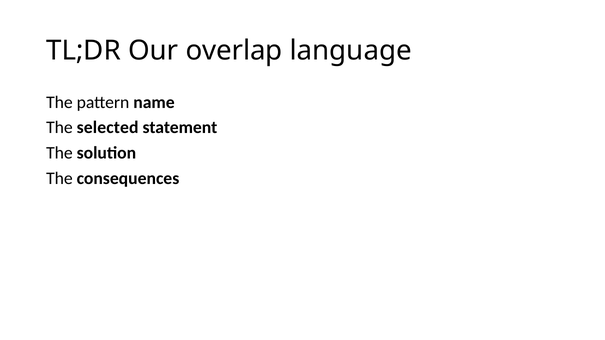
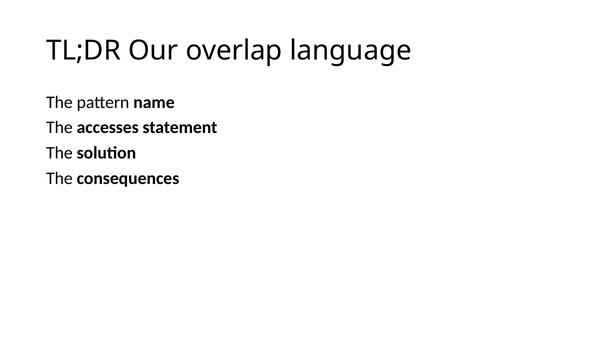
selected: selected -> accesses (108, 128)
